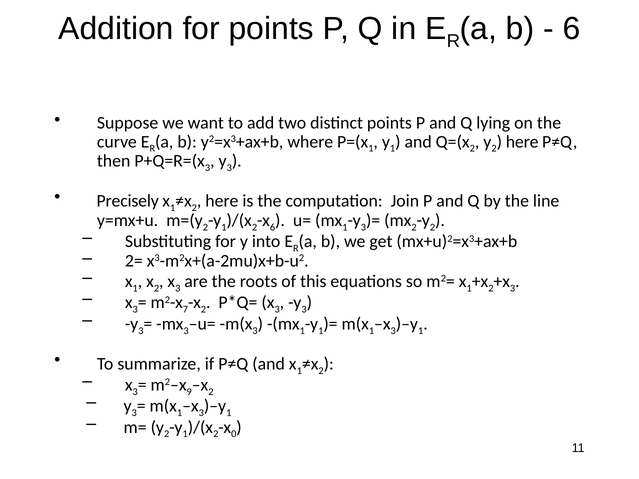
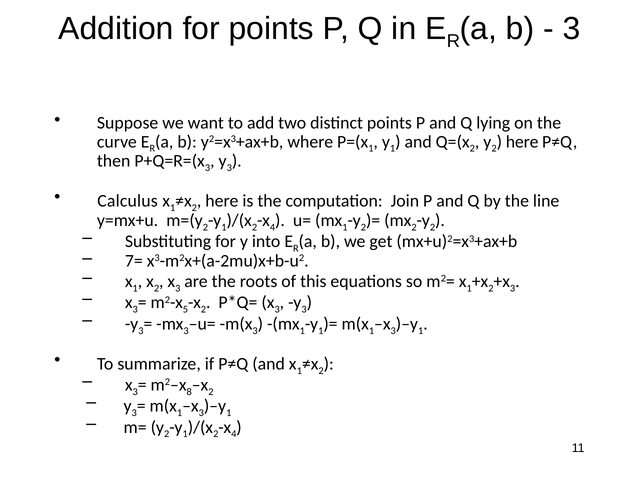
6: 6 -> 3 (572, 29)
Precisely: Precisely -> Calculus (128, 201)
6: 6 -> 4 (272, 227)
1 y 3: 3 -> 2 (363, 227)
2=: 2= -> 7= (134, 261)
7: 7 -> 5 (185, 310)
9: 9 -> 8 (189, 392)
0: 0 -> 4 (234, 434)
